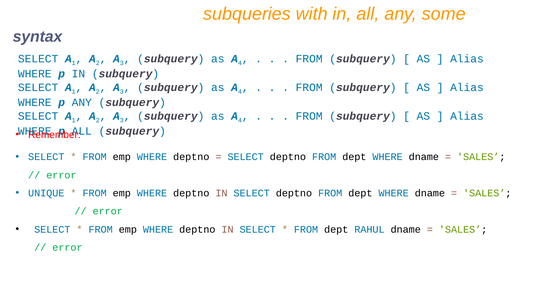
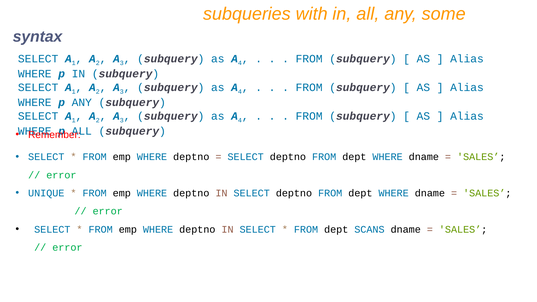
RAHUL: RAHUL -> SCANS (369, 229)
